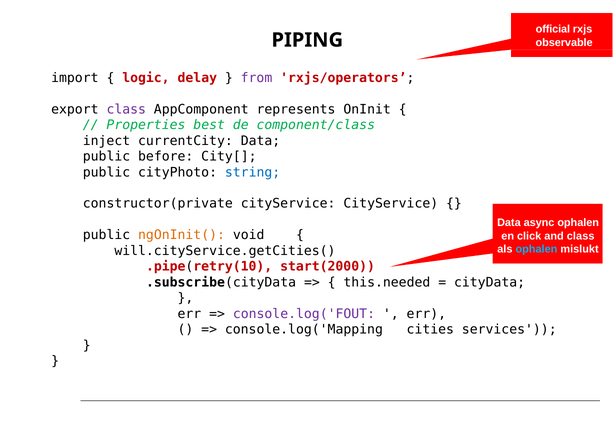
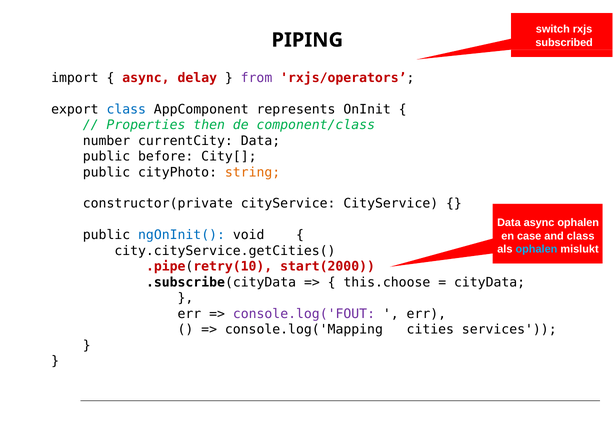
official: official -> switch (553, 29)
observable: observable -> subscribed (564, 42)
logic: logic -> async (146, 78)
class colour: purple -> blue (126, 109)
best: best -> then (209, 125)
inject: inject -> number (107, 141)
string colour: blue -> orange (253, 172)
ngOnInit( colour: orange -> blue (182, 235)
click: click -> case (529, 236)
will.cityService.getCities(: will.cityService.getCities( -> city.cityService.getCities( (225, 251)
this.needed: this.needed -> this.choose (387, 283)
